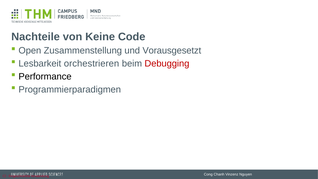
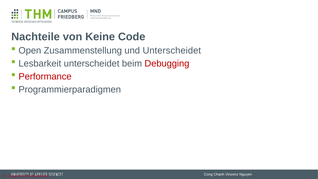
und Vorausgesetzt: Vorausgesetzt -> Unterscheidet (172, 51)
Lesbarkeit orchestrieren: orchestrieren -> unterscheidet (92, 64)
Performance colour: black -> red (45, 77)
